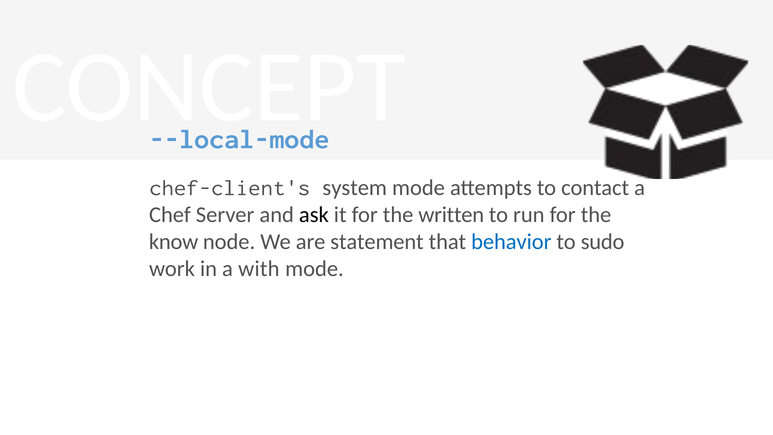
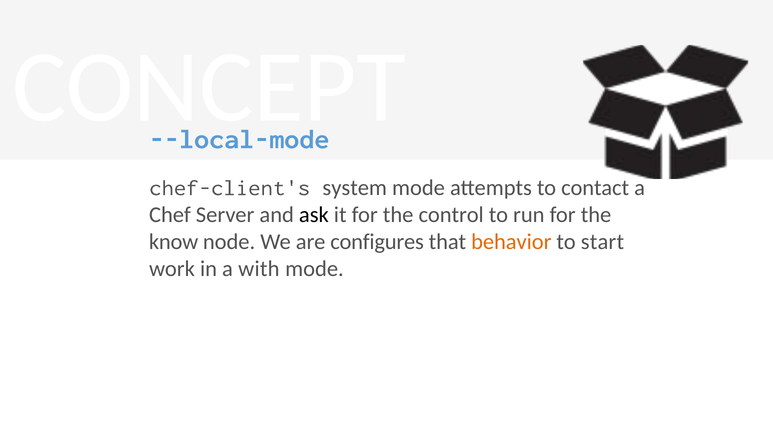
written: written -> control (451, 215)
statement: statement -> configures (377, 242)
behavior colour: blue -> orange (511, 242)
sudo: sudo -> start (602, 242)
